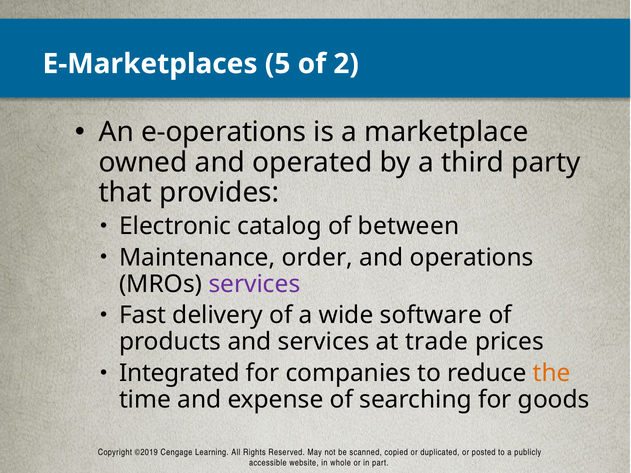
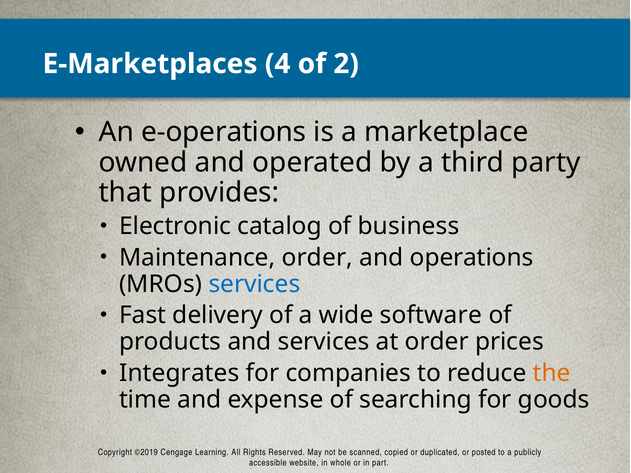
5: 5 -> 4 (278, 64)
between: between -> business (409, 226)
services colour: purple -> blue (254, 284)
at trade: trade -> order (437, 342)
Integrated: Integrated -> Integrates (179, 373)
